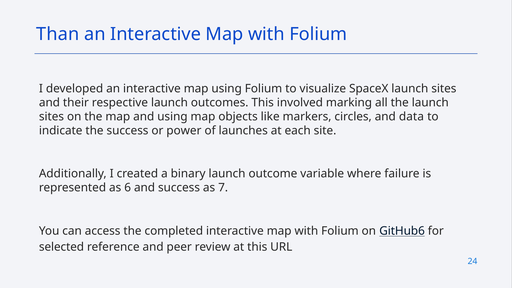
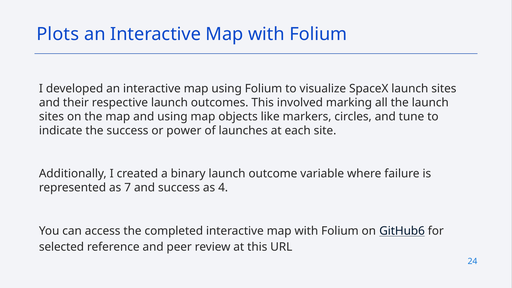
Than: Than -> Plots (58, 34)
data: data -> tune (411, 117)
6: 6 -> 7 (128, 188)
7: 7 -> 4 (223, 188)
